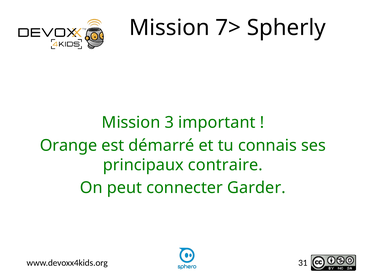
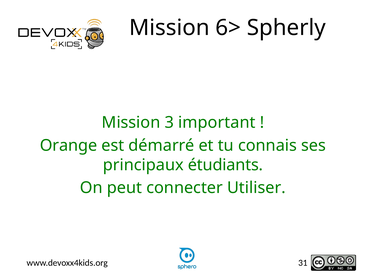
7>: 7> -> 6> (228, 28)
contraire: contraire -> étudiants (226, 165)
Garder: Garder -> Utiliser (256, 187)
